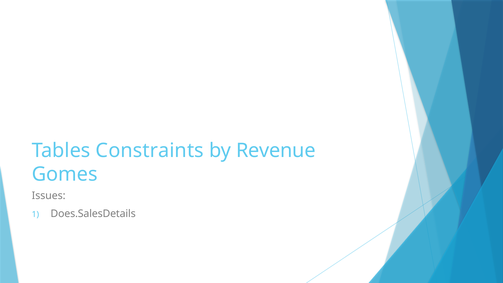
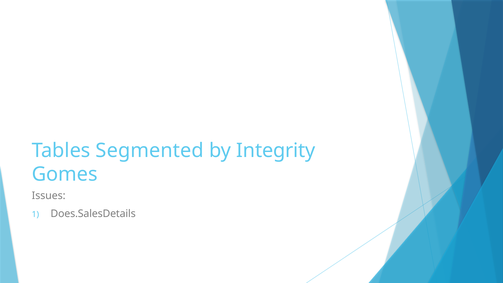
Constraints: Constraints -> Segmented (150, 150)
Revenue: Revenue -> Integrity (276, 150)
